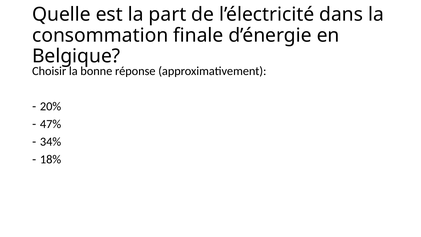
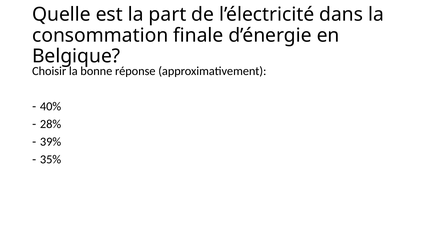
20%: 20% -> 40% (51, 106)
47%: 47% -> 28% (51, 124)
34%: 34% -> 39% (51, 142)
18%: 18% -> 35% (51, 159)
